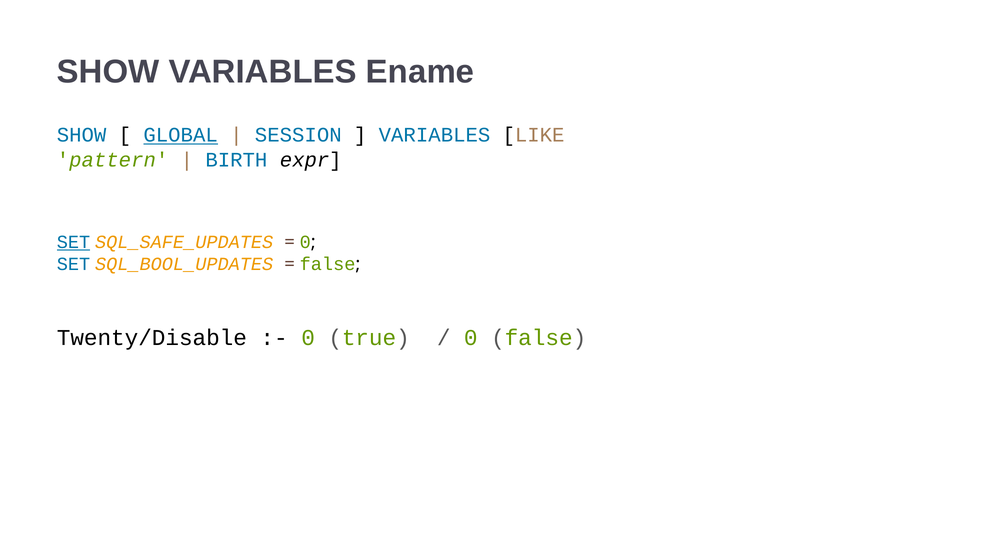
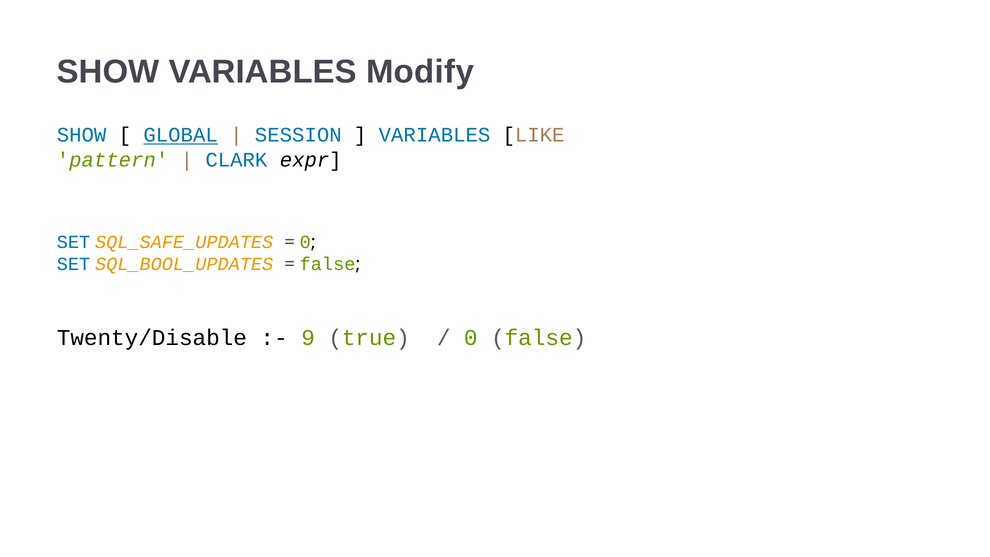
Ename: Ename -> Modify (420, 72)
BIRTH: BIRTH -> CLARK (236, 160)
SET underline: present -> none (74, 242)
0: 0 -> 9 (308, 338)
